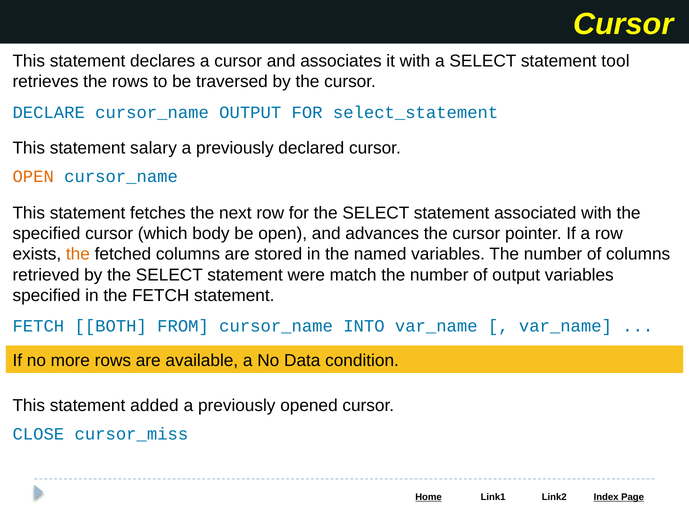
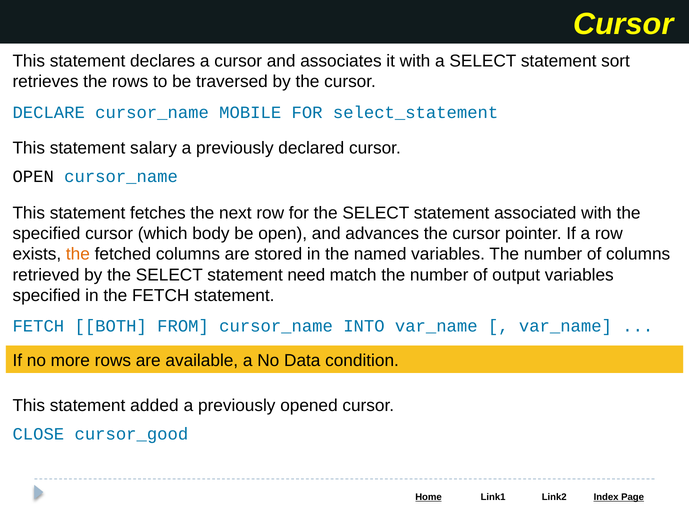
tool: tool -> sort (616, 61)
cursor_name OUTPUT: OUTPUT -> MOBILE (250, 113)
OPEN colour: orange -> black (33, 177)
were: were -> need (306, 275)
cursor_miss: cursor_miss -> cursor_good (131, 434)
